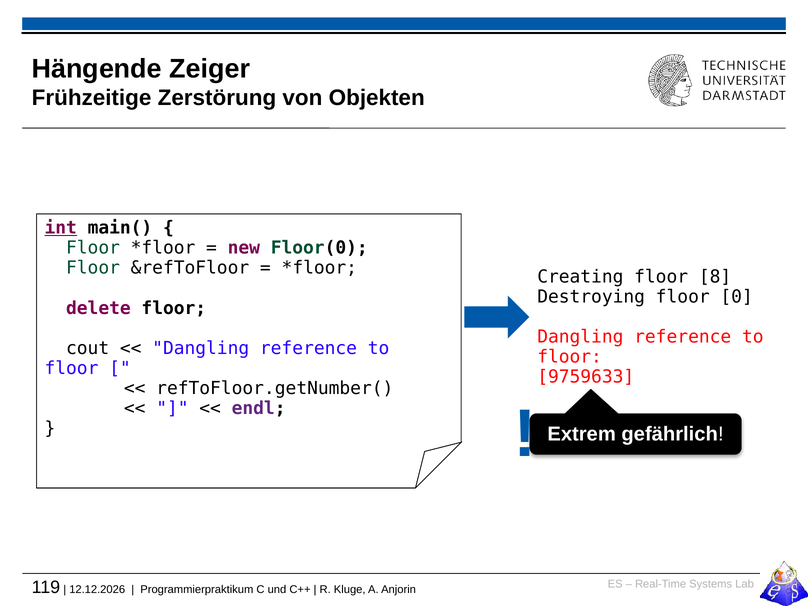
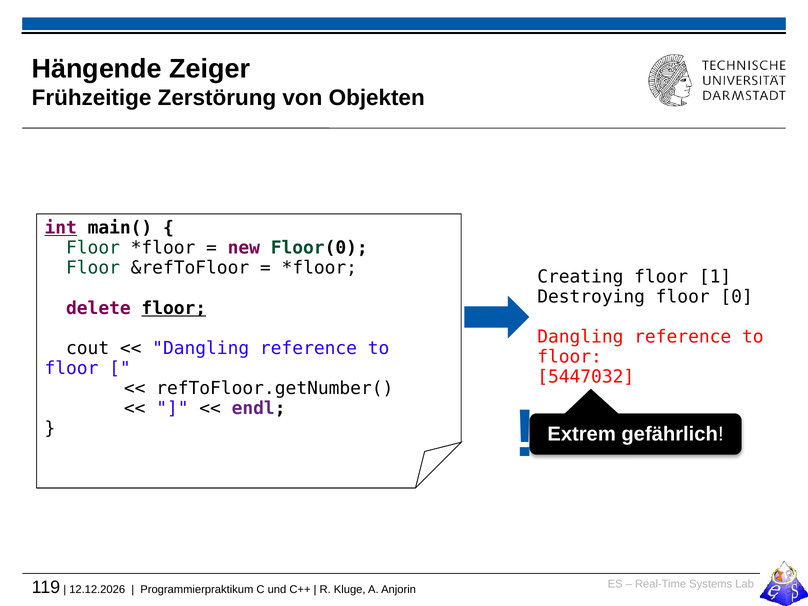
8: 8 -> 1 (715, 277)
floor underline: none -> present (174, 308)
9759633: 9759633 -> 5447032 (586, 377)
